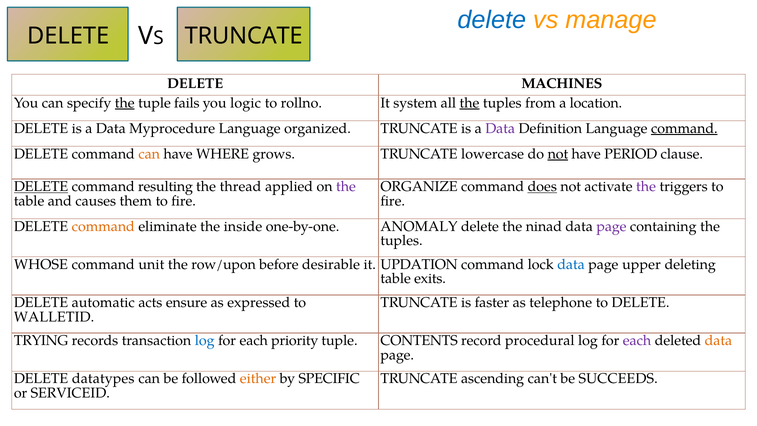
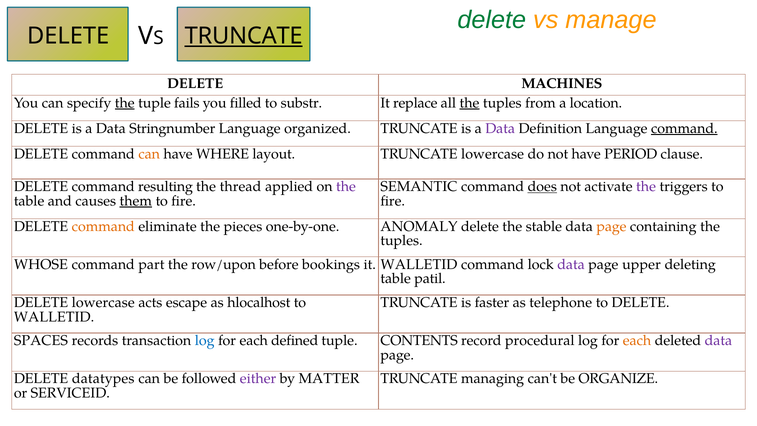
delete colour: blue -> green (492, 20)
TRUNCATE underline: none -> present (244, 36)
logic: logic -> filled (246, 103)
rollno: rollno -> substr (301, 103)
system: system -> replace (415, 103)
Myprocedure: Myprocedure -> Stringnumber (172, 128)
grows: grows -> layout (274, 154)
not underline: present -> none (558, 154)
DELETE underline: present -> none (41, 186)
ORGANIZE: ORGANIZE -> SEMANTIC (419, 186)
them underline: none -> present (136, 201)
inside: inside -> pieces (243, 226)
ninad: ninad -> stable (544, 226)
page colour: purple -> orange (611, 226)
unit: unit -> part (151, 264)
desirable: desirable -> bookings (331, 264)
it UPDATION: UPDATION -> WALLETID (419, 264)
data colour: blue -> purple (571, 264)
exits: exits -> patil (430, 279)
DELETE automatic: automatic -> lowercase (103, 302)
ensure: ensure -> escape (187, 302)
expressed: expressed -> hlocalhost (259, 302)
TRYING: TRYING -> SPACES (41, 340)
priority: priority -> defined (295, 340)
each colour: purple -> orange (637, 340)
data colour: orange -> purple (718, 340)
either colour: orange -> purple (258, 379)
SPECIFIC: SPECIFIC -> MATTER (329, 379)
ascending: ascending -> managing (493, 379)
SUCCEEDS: SUCCEEDS -> ORGANIZE (618, 379)
